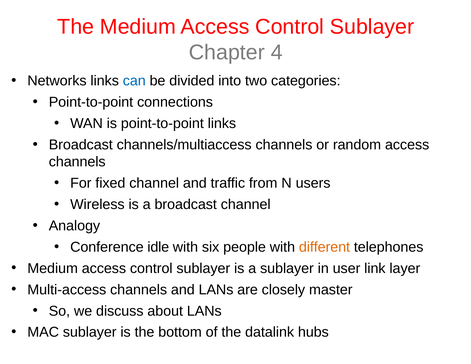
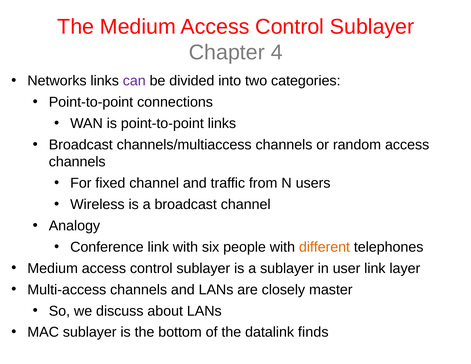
can colour: blue -> purple (134, 81)
Conference idle: idle -> link (158, 247)
hubs: hubs -> finds (313, 332)
